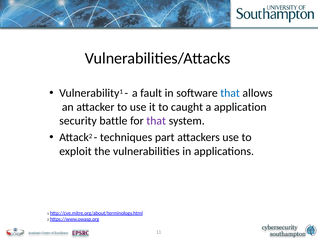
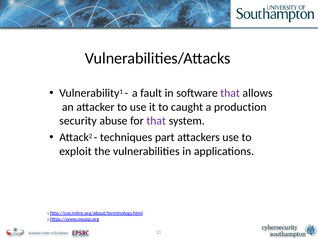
that colour: blue -> purple (230, 93)
application: application -> production (240, 107)
battle: battle -> abuse (113, 121)
